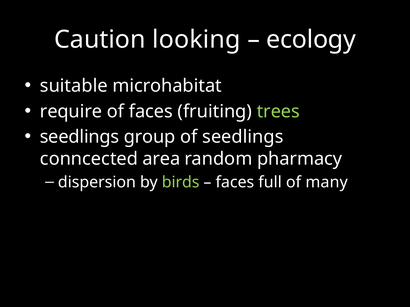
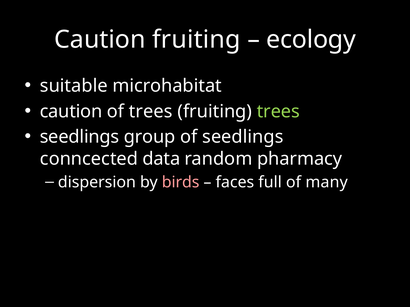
Caution looking: looking -> fruiting (196, 40)
require: require -> caution (71, 112)
of faces: faces -> trees (151, 112)
area: area -> data (161, 159)
birds colour: light green -> pink (181, 182)
